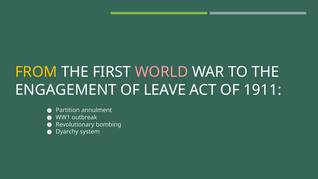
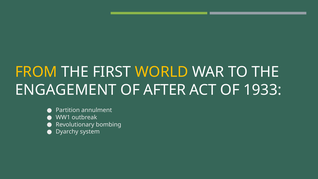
WORLD colour: pink -> yellow (162, 72)
LEAVE: LEAVE -> AFTER (165, 90)
1911: 1911 -> 1933 (262, 90)
